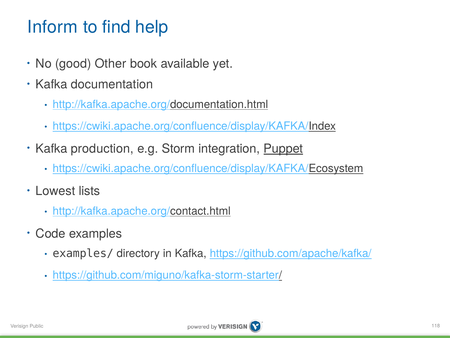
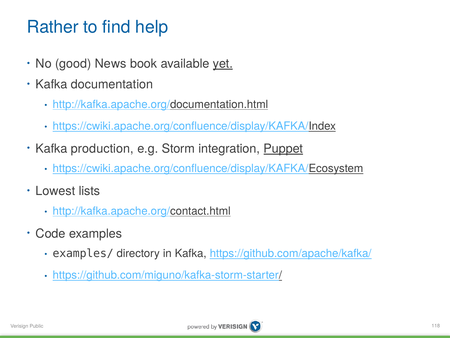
Inform: Inform -> Rather (53, 27)
Other: Other -> News (111, 64)
yet underline: none -> present (223, 64)
